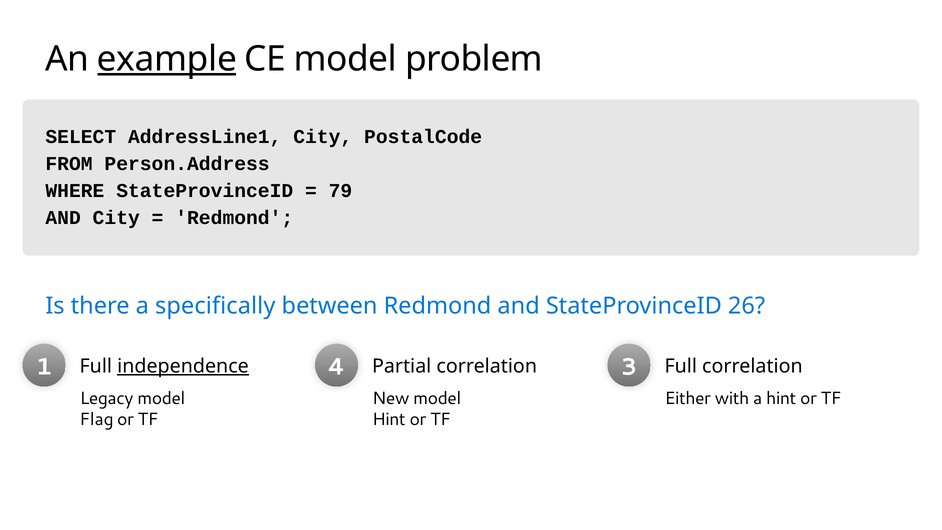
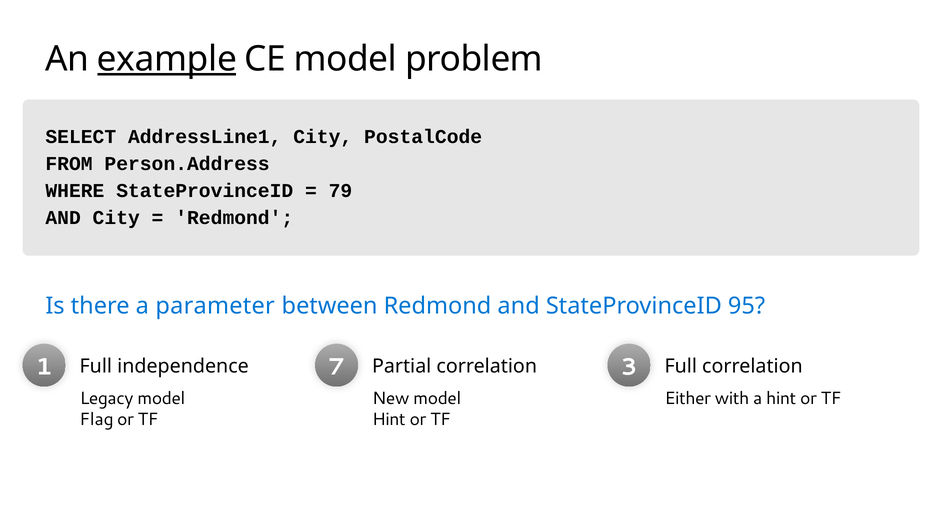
specifically: specifically -> parameter (215, 306)
26: 26 -> 95 (747, 306)
4: 4 -> 7 (337, 367)
independence underline: present -> none (183, 366)
